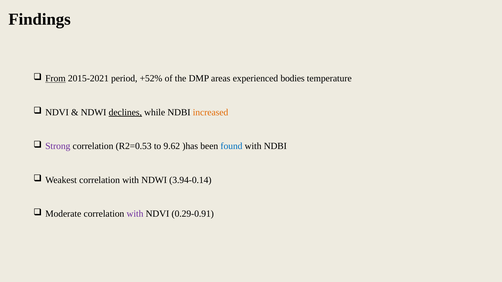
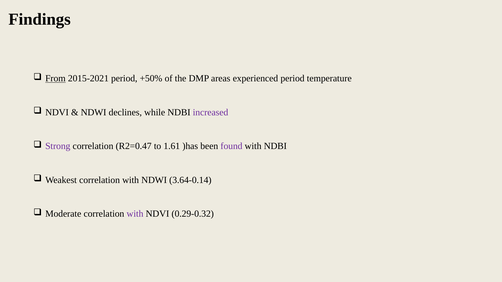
+52%: +52% -> +50% (151, 79)
experienced bodies: bodies -> period (293, 79)
declines underline: present -> none (125, 112)
increased colour: orange -> purple (211, 112)
R2=0.53: R2=0.53 -> R2=0.47 (134, 146)
9.62: 9.62 -> 1.61 (172, 146)
found colour: blue -> purple (231, 146)
3.94-0.14: 3.94-0.14 -> 3.64-0.14 (190, 180)
0.29-0.91: 0.29-0.91 -> 0.29-0.32 (193, 214)
